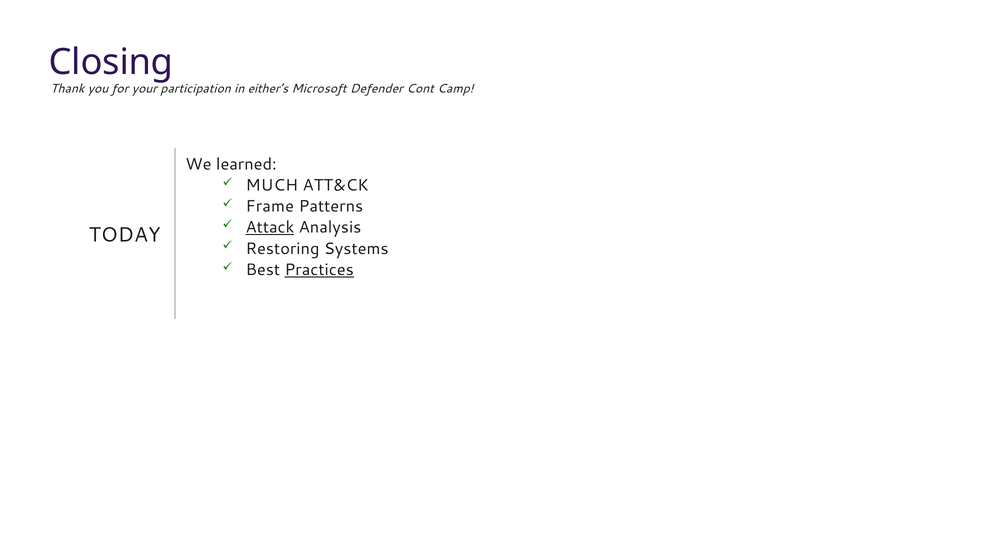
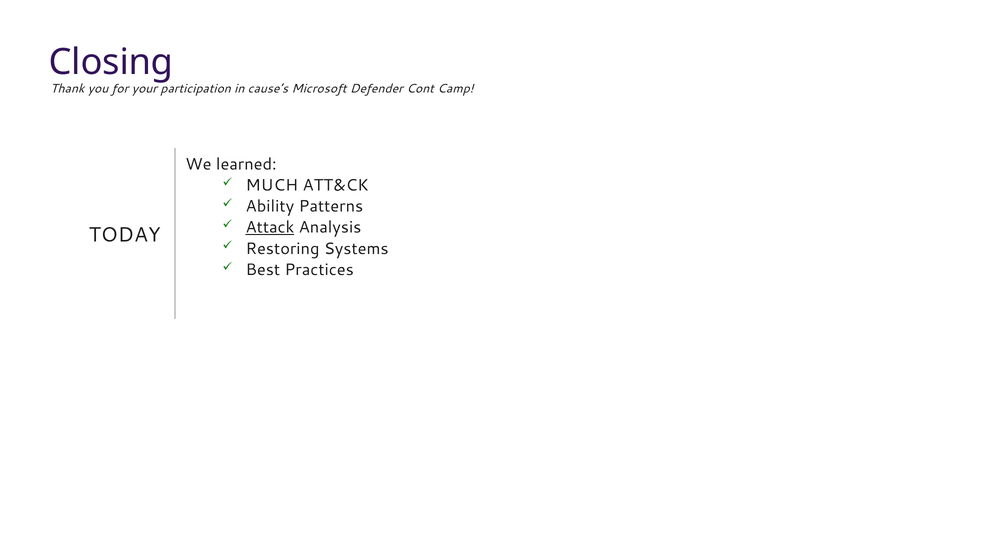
either’s: either’s -> cause’s (268, 89)
Frame: Frame -> Ability (270, 206)
Practices underline: present -> none (319, 270)
